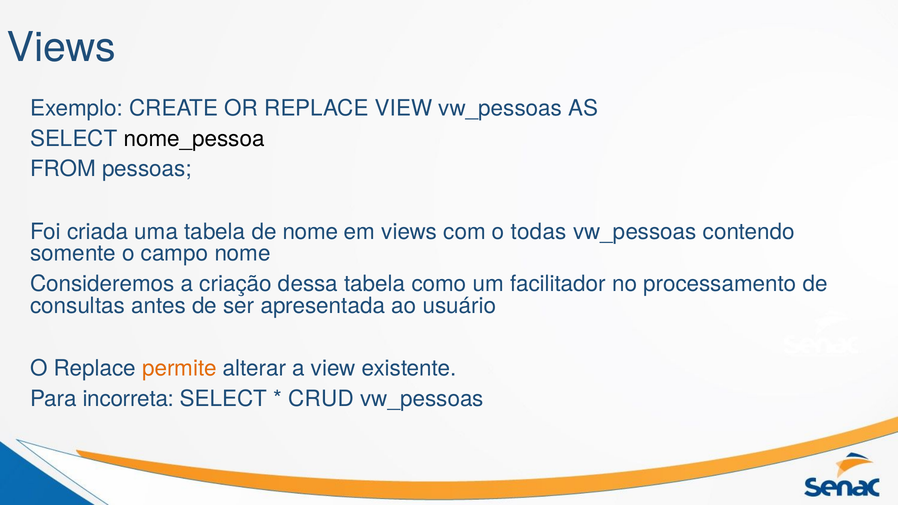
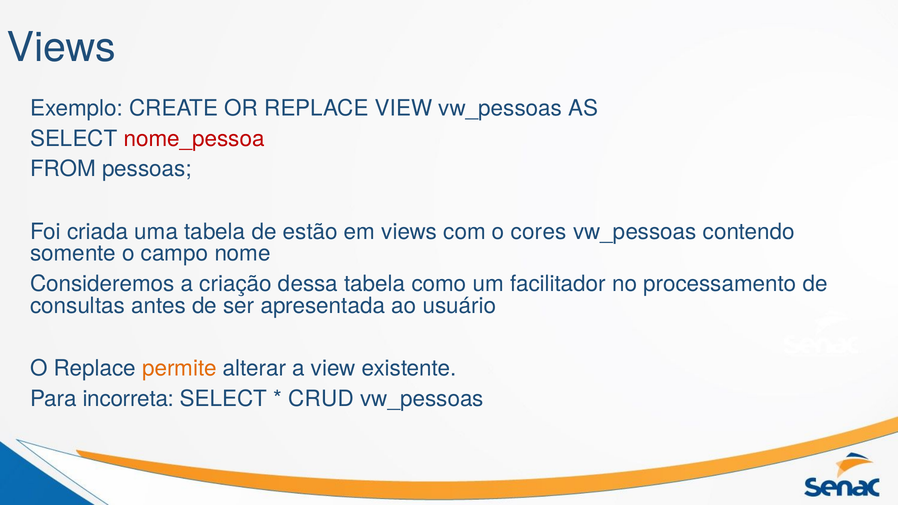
nome_pessoa colour: black -> red (194, 139)
de nome: nome -> estão (310, 232)
todas: todas -> cores (539, 232)
